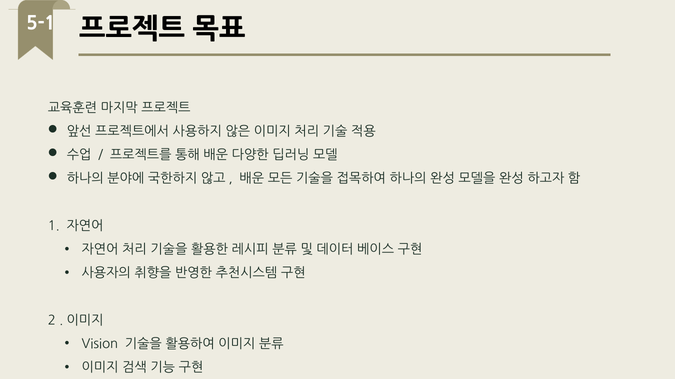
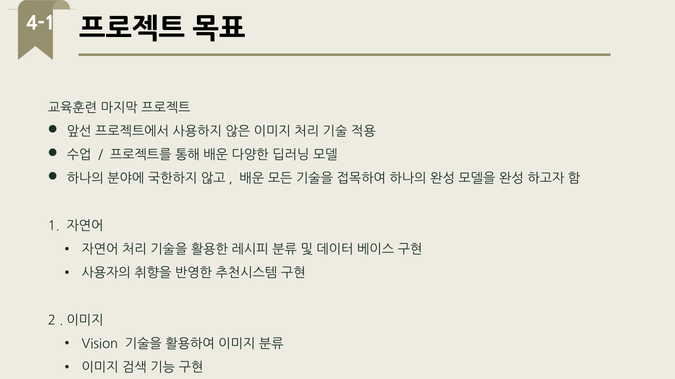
5-1: 5-1 -> 4-1 (41, 23)
